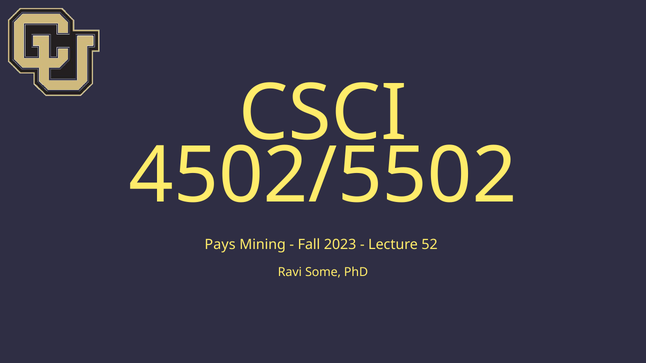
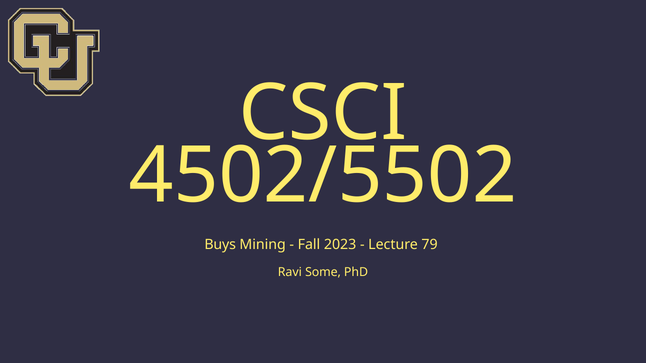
Pays: Pays -> Buys (220, 245)
52: 52 -> 79 (430, 245)
